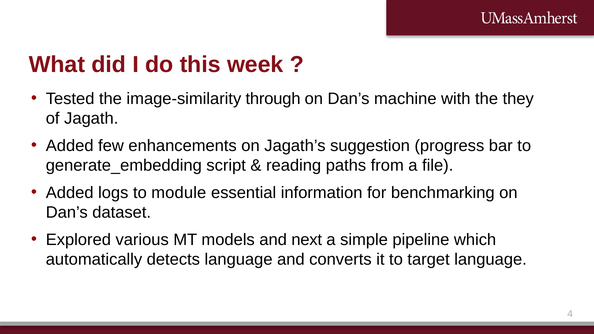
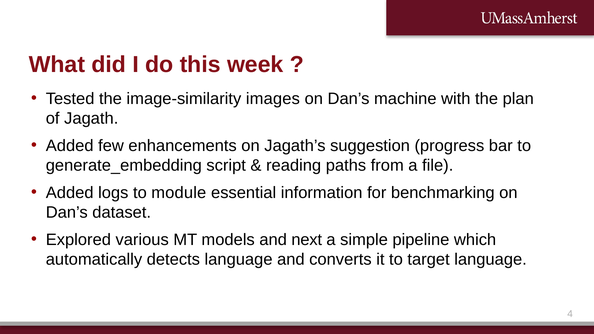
through: through -> images (273, 99)
they: they -> plan (518, 99)
